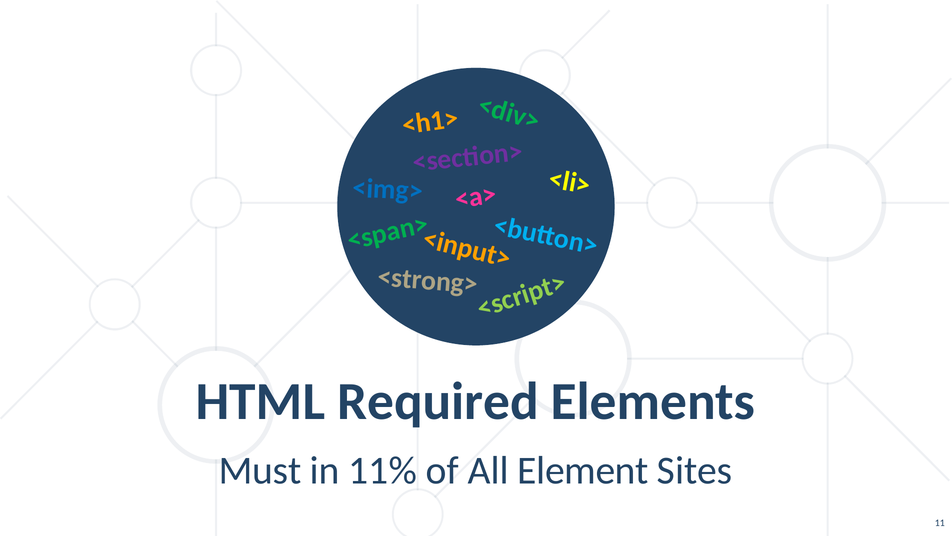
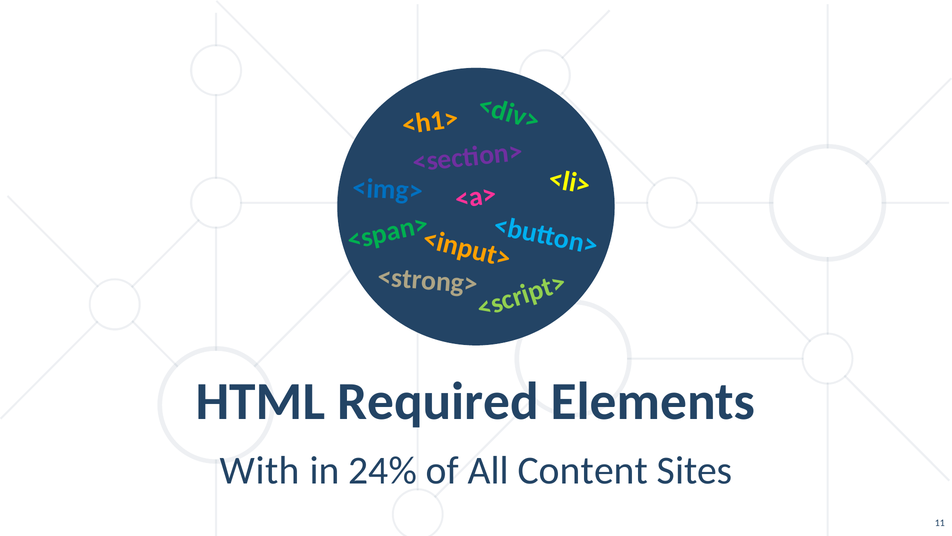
Must: Must -> With (260, 470)
11%: 11% -> 24% (383, 470)
Element: Element -> Content (583, 470)
